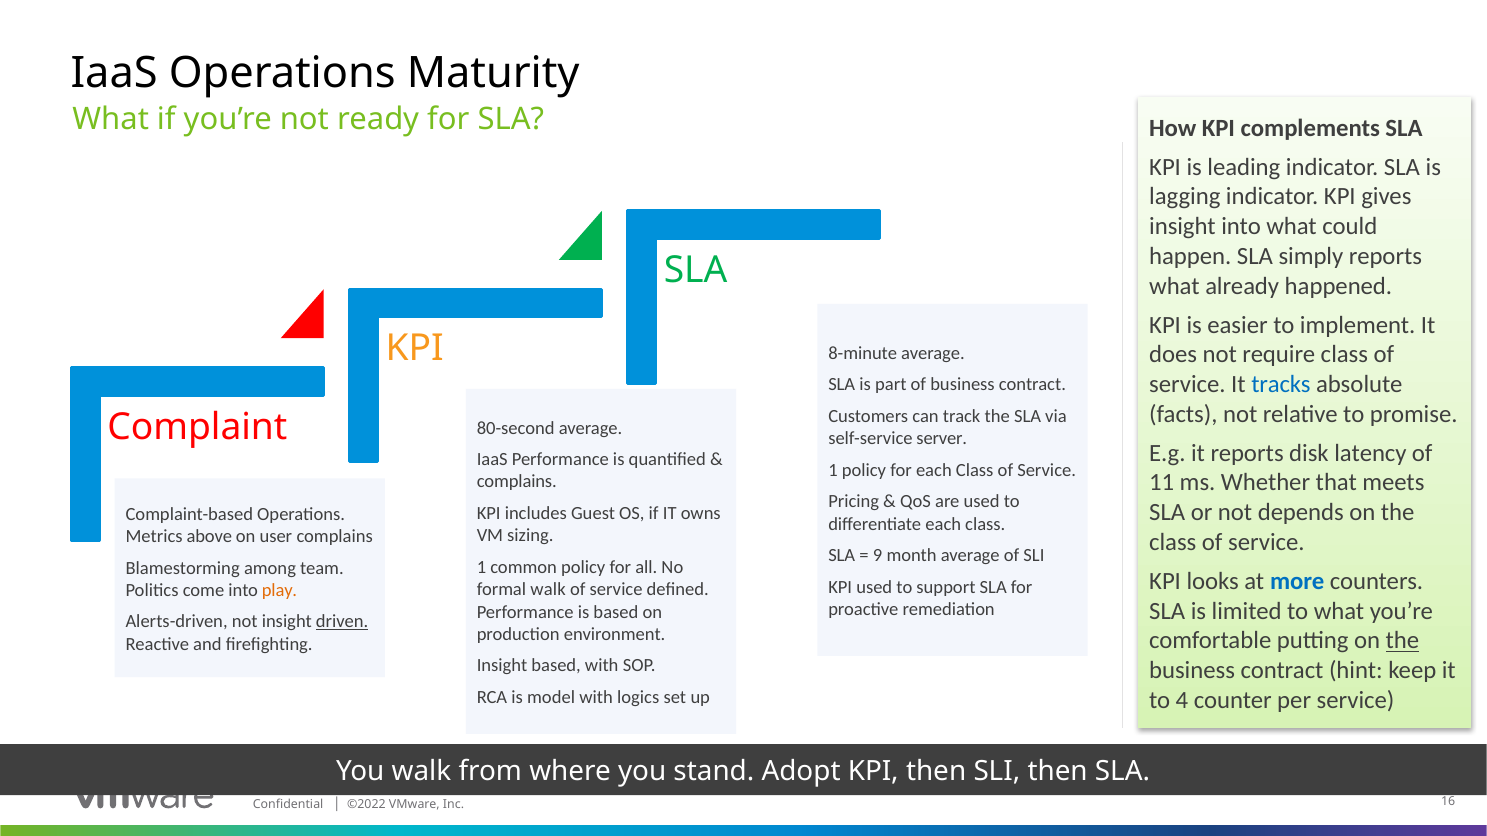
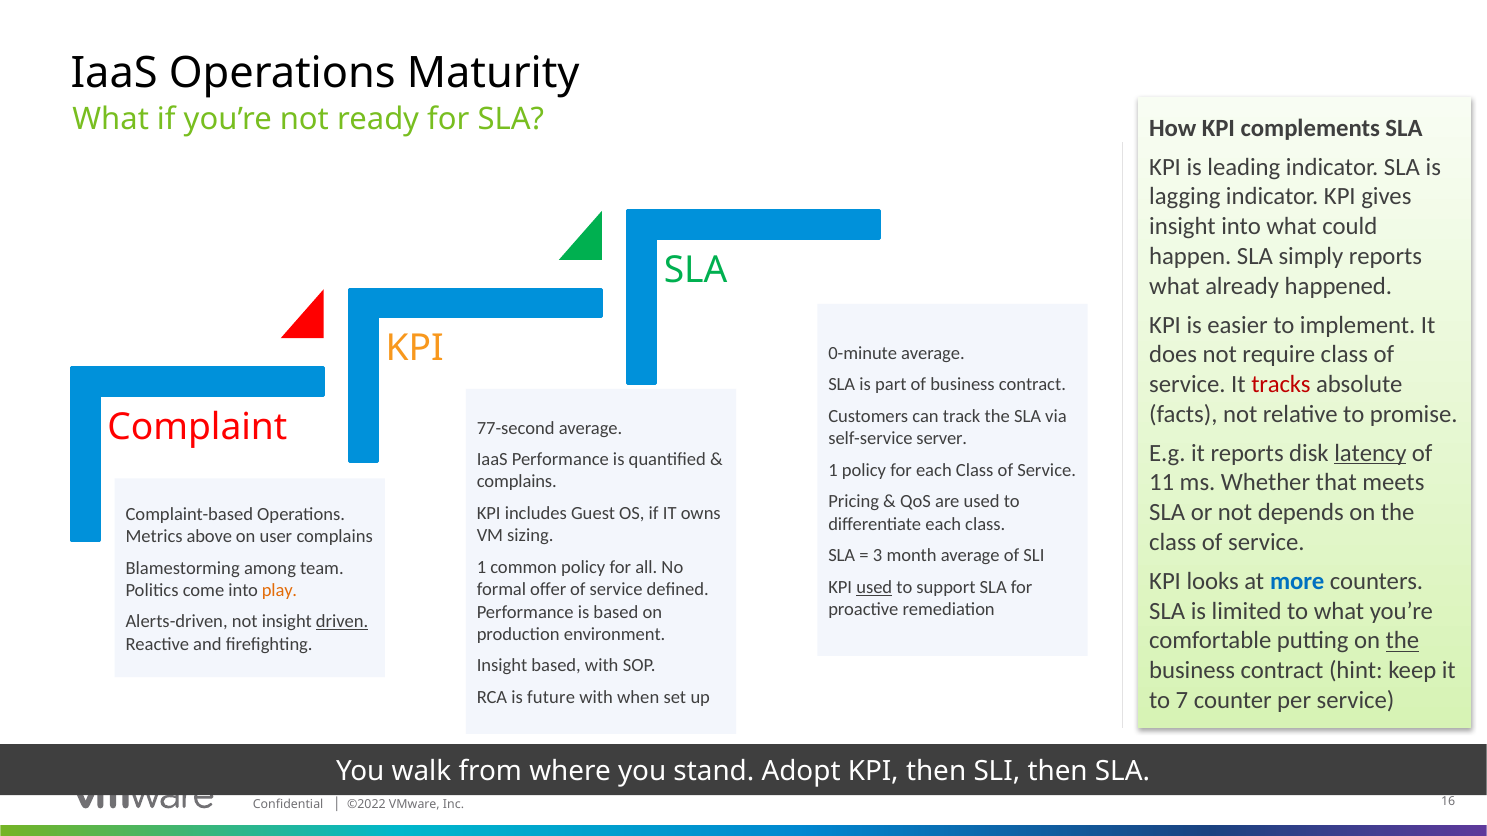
8-minute: 8-minute -> 0-minute (863, 353)
tracks colour: blue -> red (1281, 385)
80-second: 80-second -> 77-second (516, 428)
latency underline: none -> present (1370, 453)
9: 9 -> 3 (878, 556)
used underline: none -> present (874, 587)
formal walk: walk -> offer (548, 590)
model: model -> future (551, 698)
logics: logics -> when (638, 698)
4: 4 -> 7 (1182, 700)
